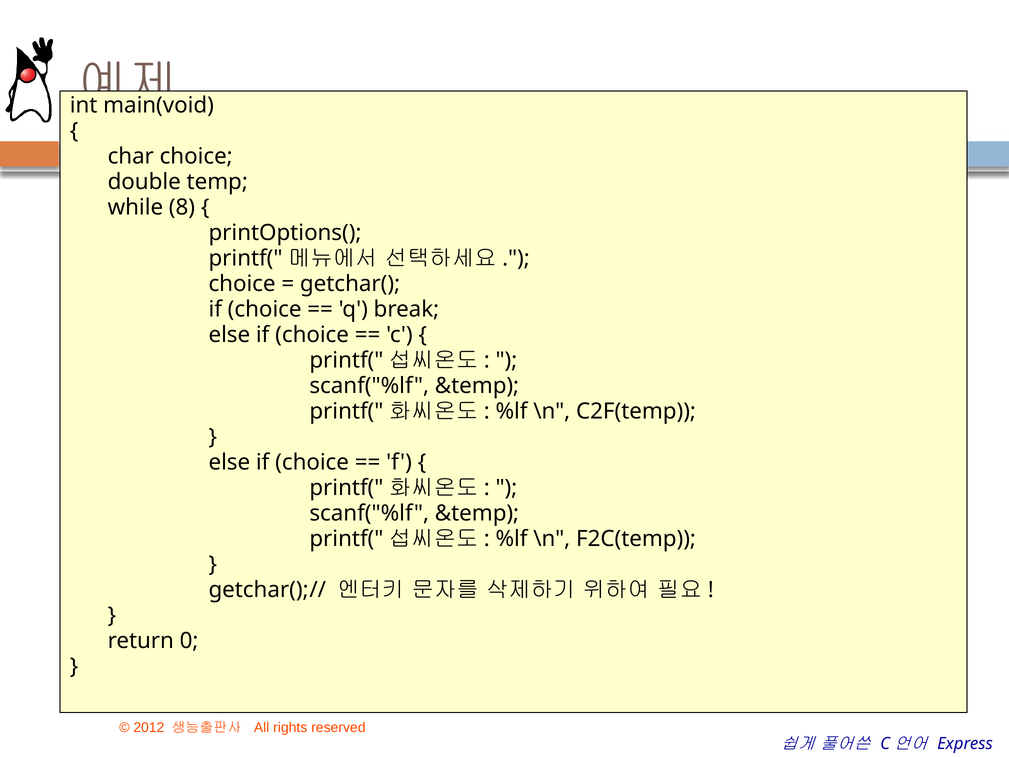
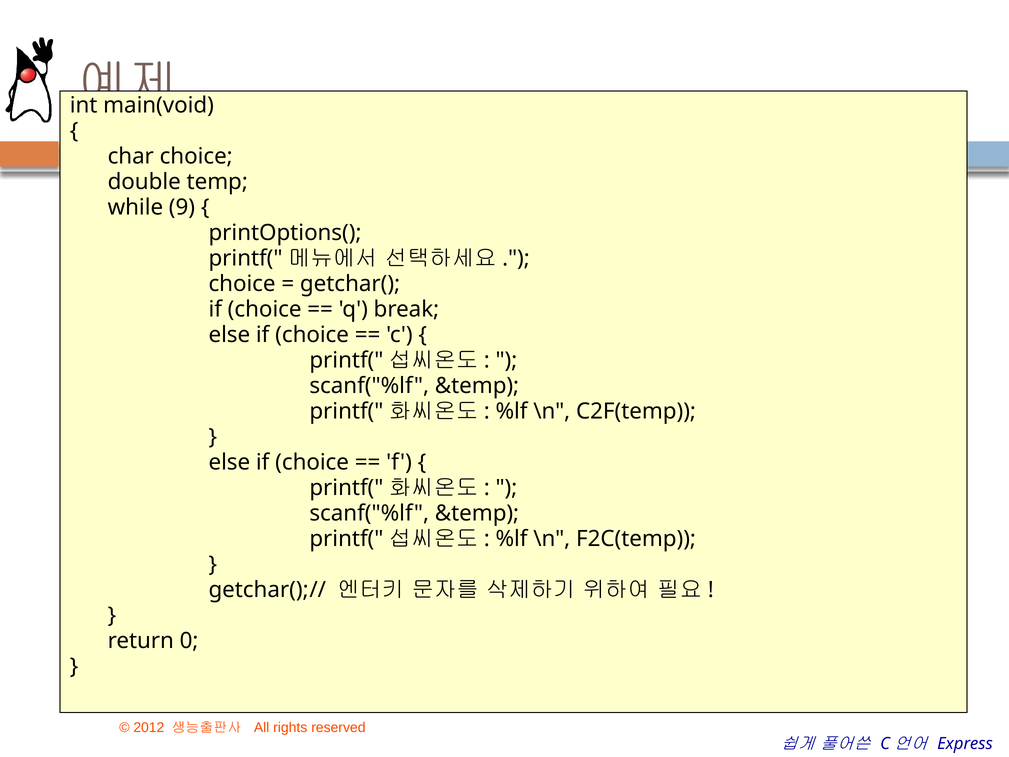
8: 8 -> 9 (182, 207)
